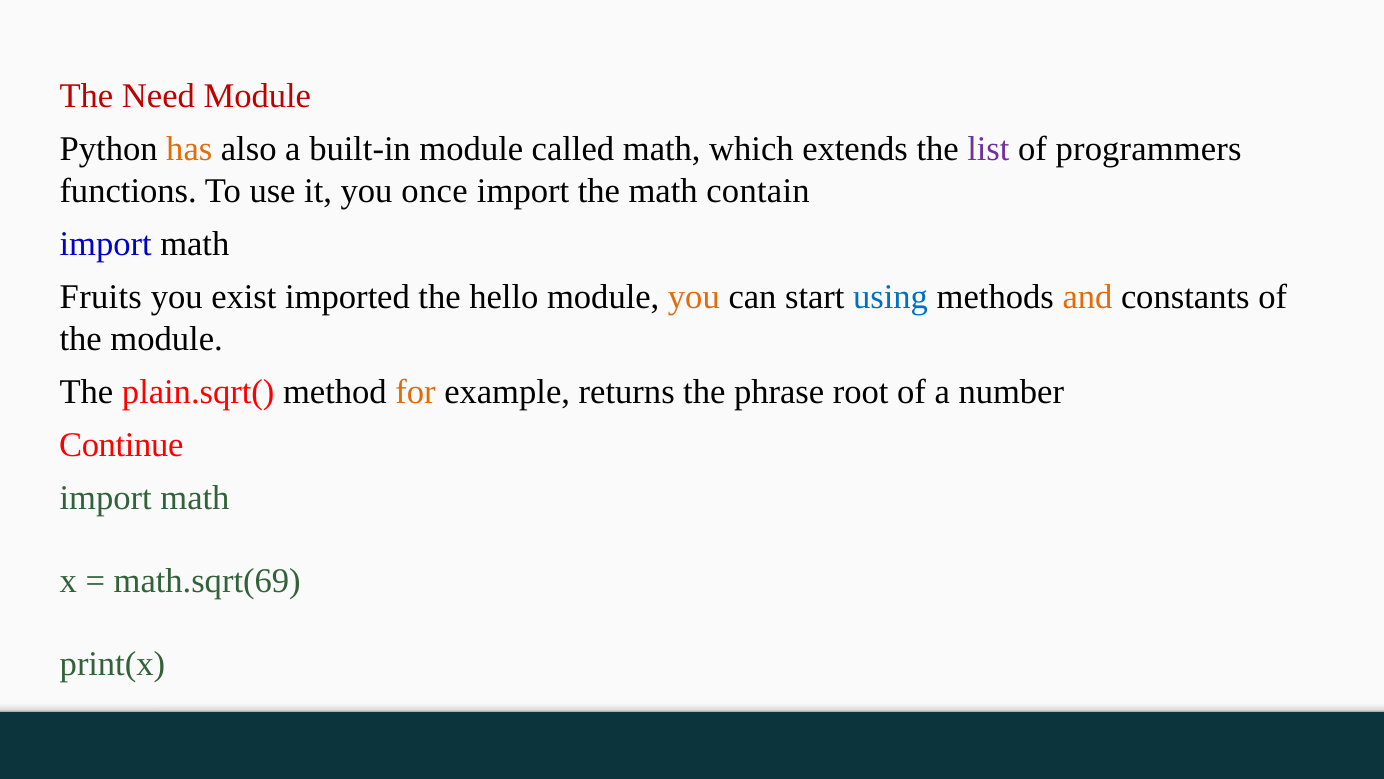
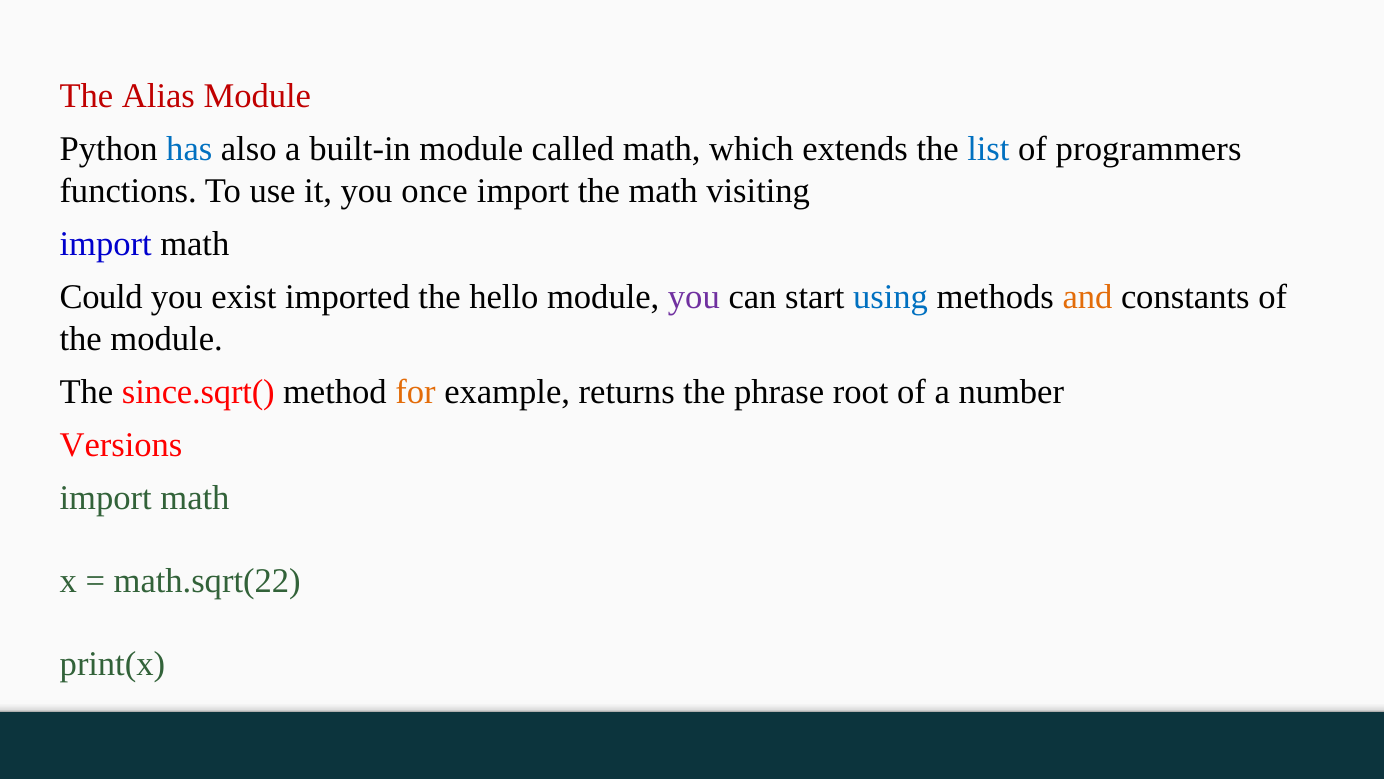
Need: Need -> Alias (158, 96)
has colour: orange -> blue (189, 149)
list colour: purple -> blue (988, 149)
contain: contain -> visiting (758, 191)
Fruits: Fruits -> Could (101, 297)
you colour: orange -> purple (694, 297)
plain.sqrt(: plain.sqrt( -> since.sqrt( (198, 392)
Continue: Continue -> Versions (121, 445)
math.sqrt(69: math.sqrt(69 -> math.sqrt(22 (207, 581)
